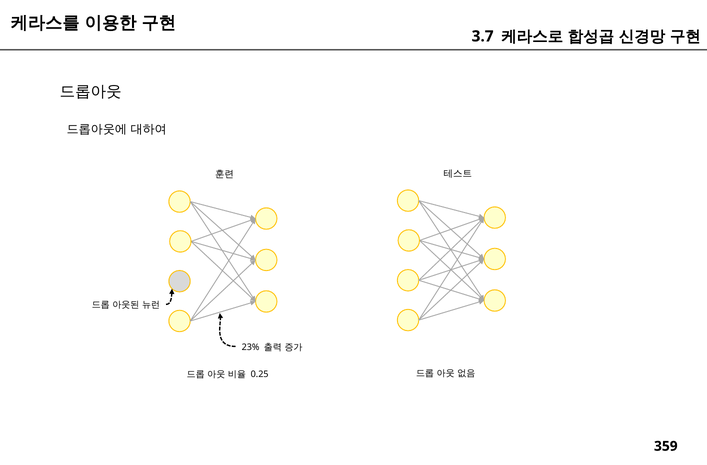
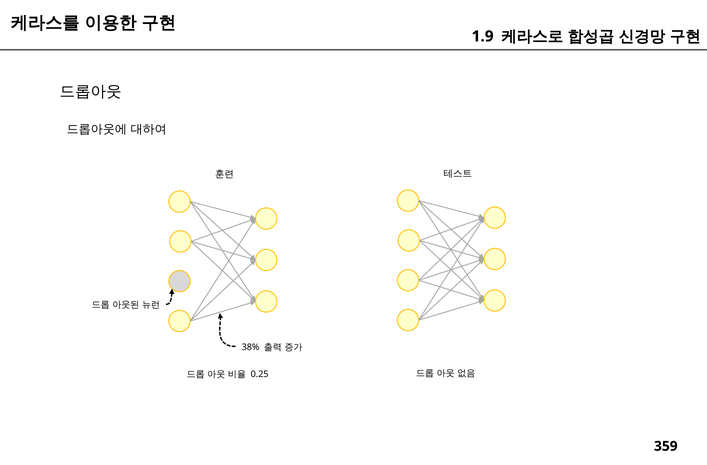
3.7: 3.7 -> 1.9 (483, 36)
23%: 23% -> 38% (251, 347)
